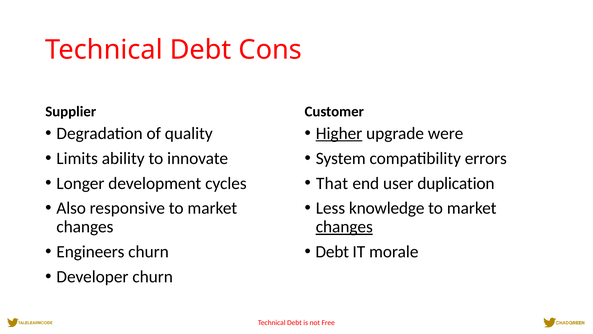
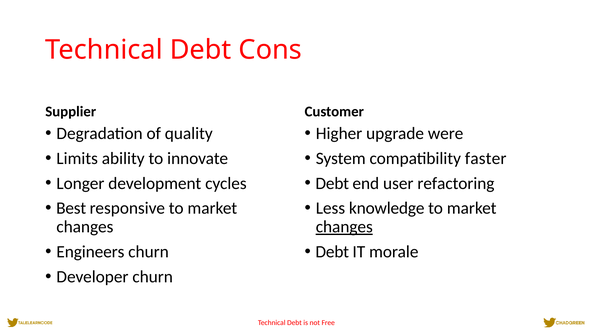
Higher underline: present -> none (339, 133)
errors: errors -> faster (486, 158)
That: That -> Debt (332, 183)
duplication: duplication -> refactoring (456, 183)
Also: Also -> Best (71, 208)
